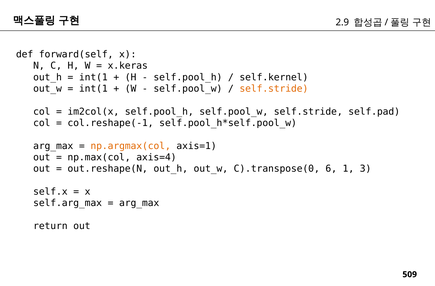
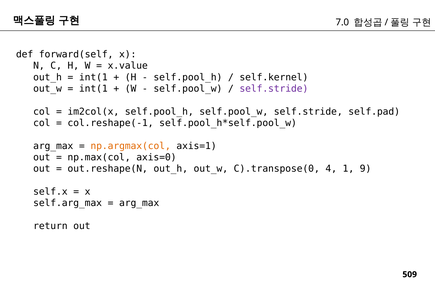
2.9: 2.9 -> 7.0 (342, 22)
x.keras: x.keras -> x.value (128, 66)
self.stride colour: orange -> purple (274, 89)
axis=4: axis=4 -> axis=0 (156, 157)
6: 6 -> 4 (331, 169)
3: 3 -> 9 (366, 169)
